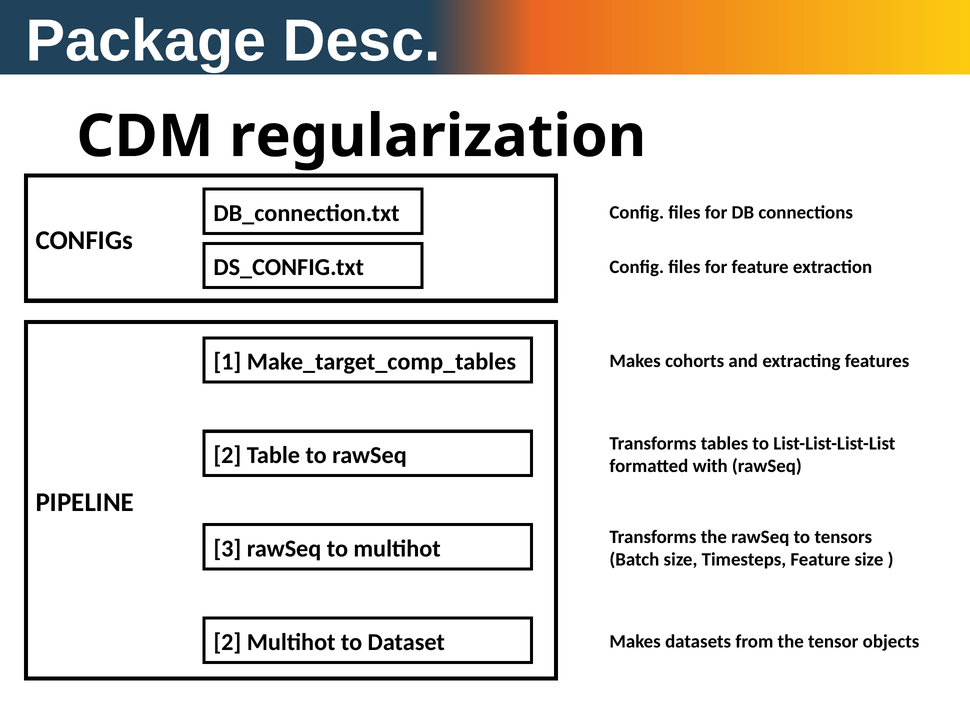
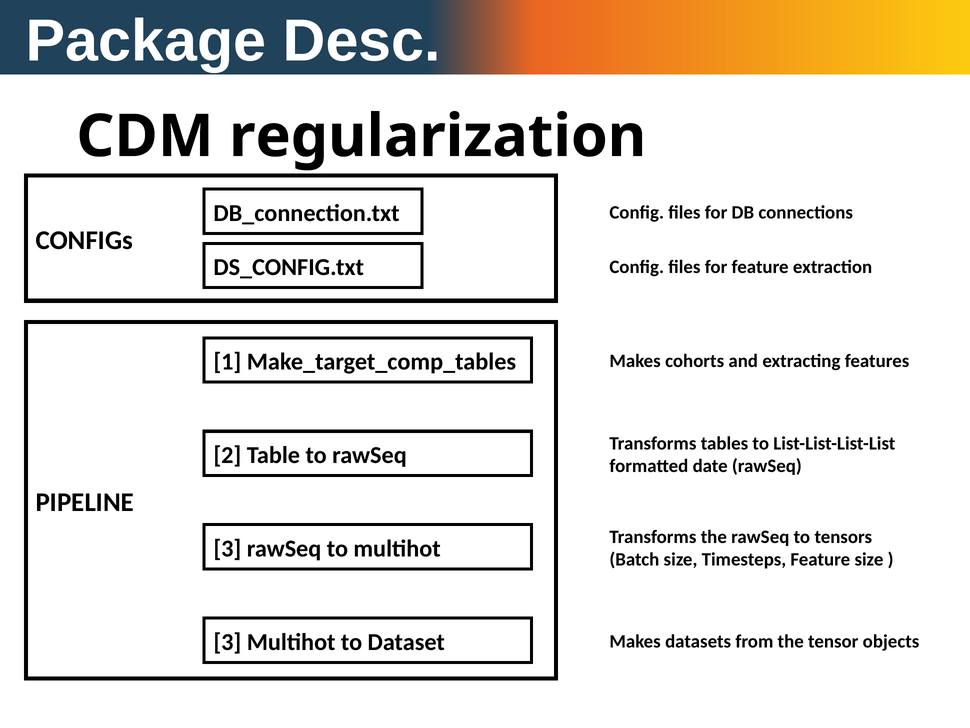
with: with -> date (710, 466)
2: 2 -> 3 (227, 642)
